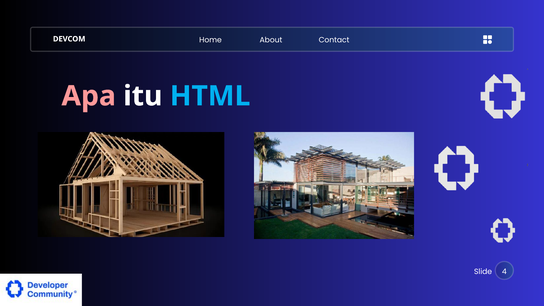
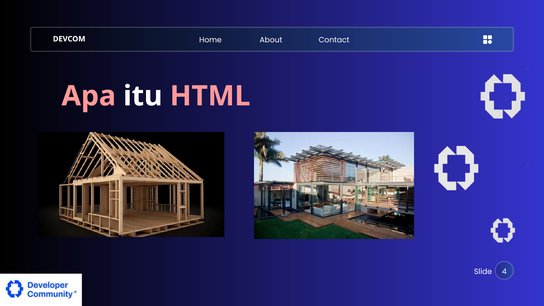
HTML colour: light blue -> pink (210, 96)
